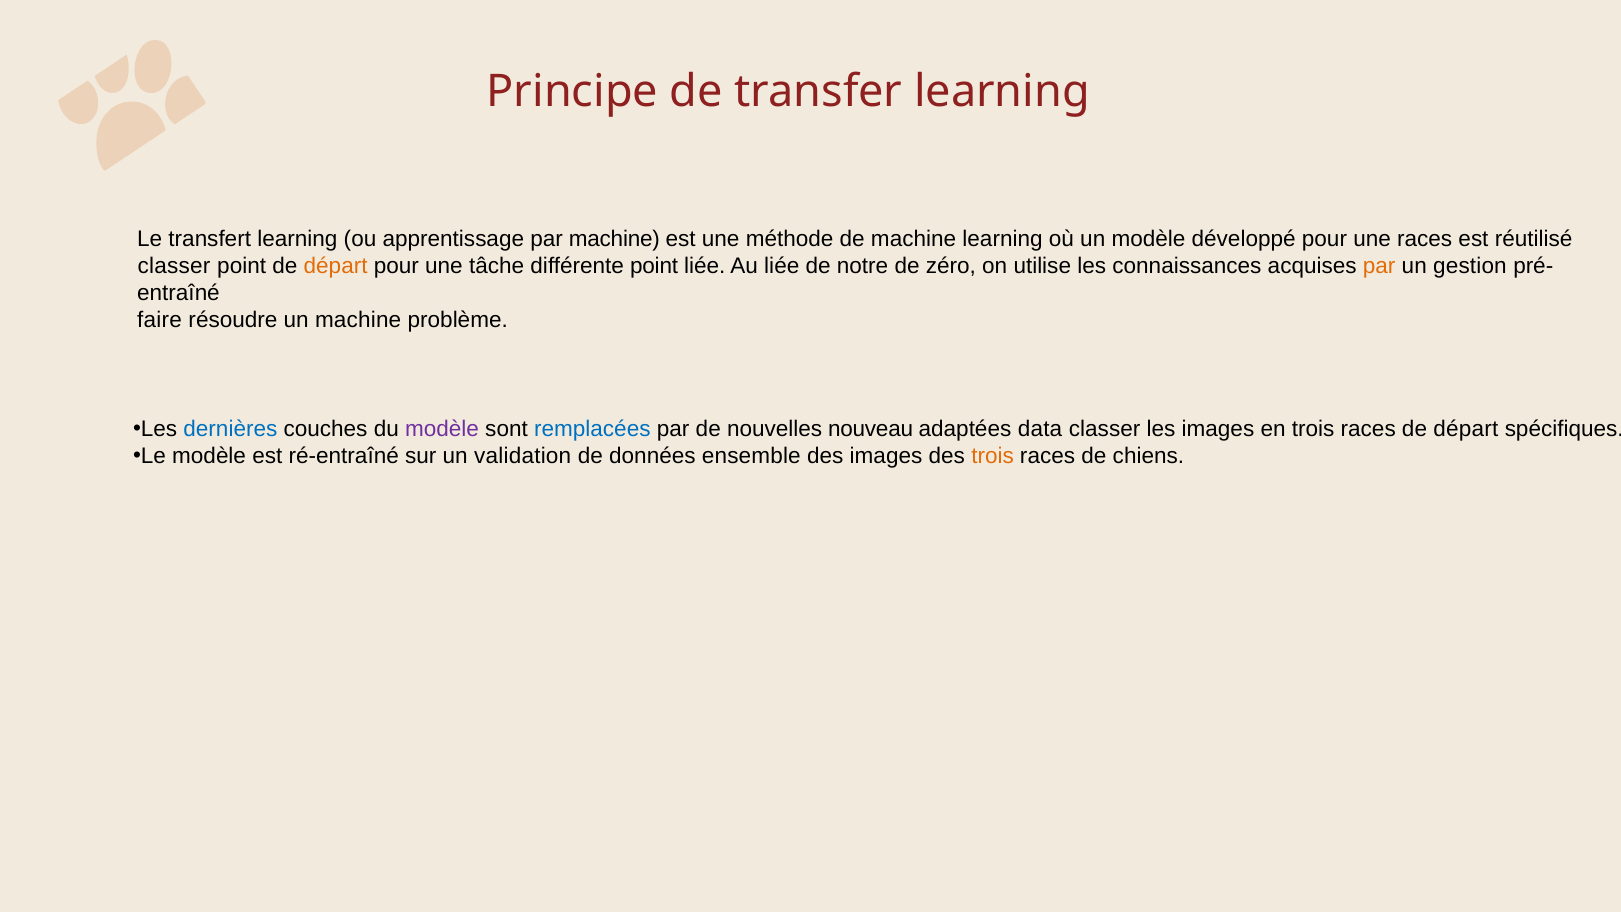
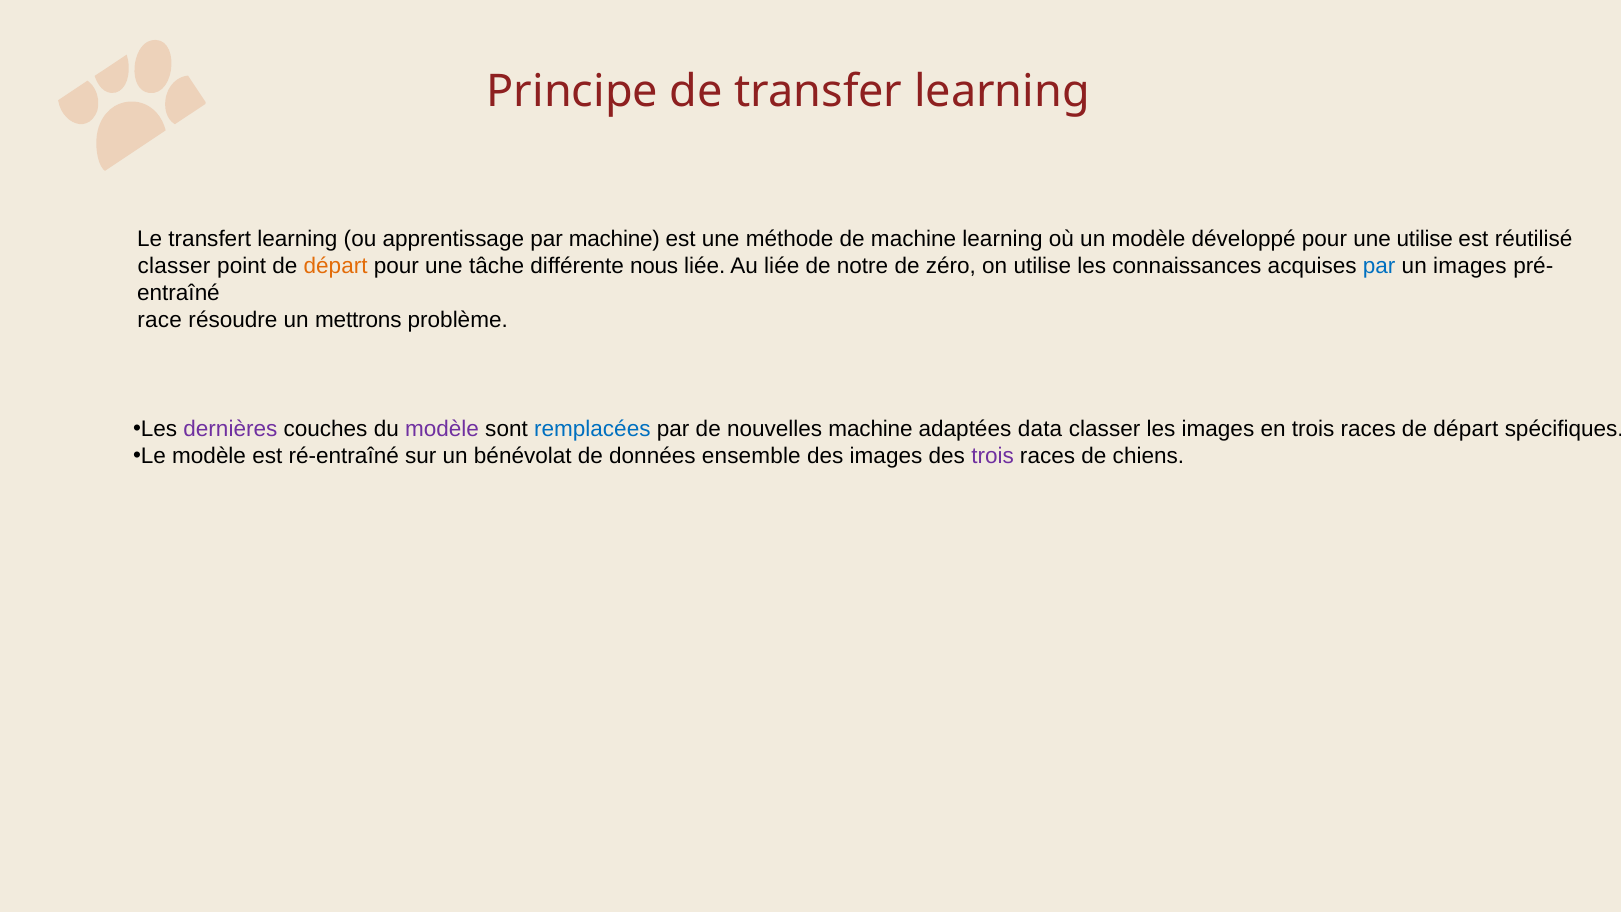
une races: races -> utilise (1425, 239)
différente point: point -> nous (654, 266)
par colour: orange -> blue (1379, 266)
un gestion: gestion -> images (1470, 266)
faire: faire -> race (160, 320)
un machine: machine -> mettrons (358, 320)
dernières colour: blue -> purple (230, 429)
nouvelles nouveau: nouveau -> machine (871, 429)
validation: validation -> bénévolat (523, 456)
trois colour: orange -> purple (993, 456)
